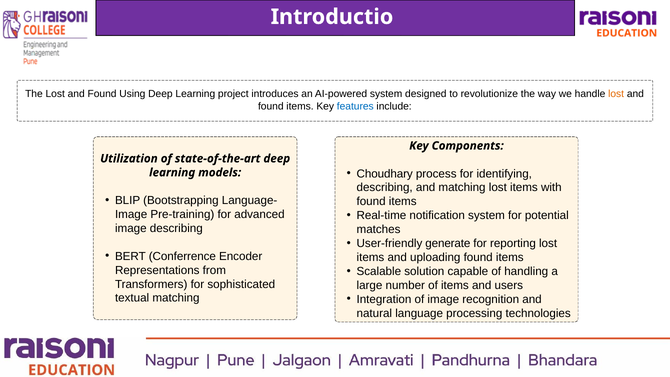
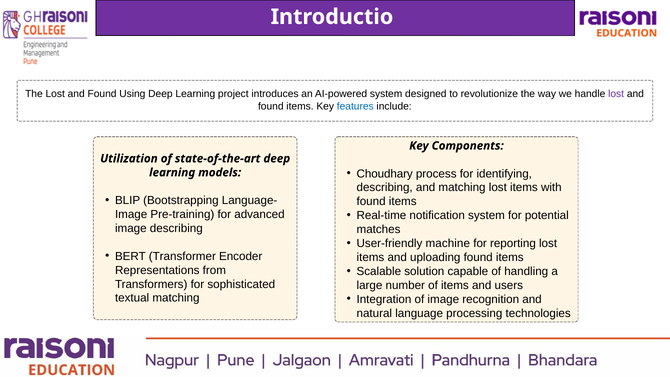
lost colour: orange -> purple (616, 94)
generate: generate -> machine (448, 243)
Conferrence: Conferrence -> Transformer (182, 256)
